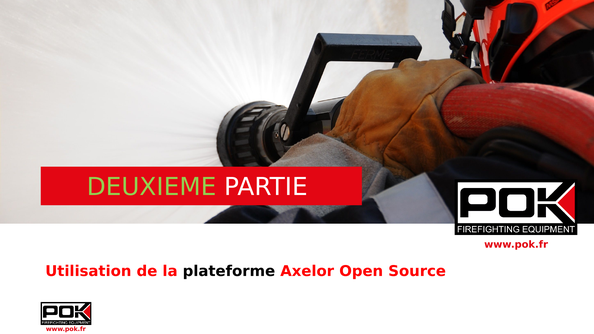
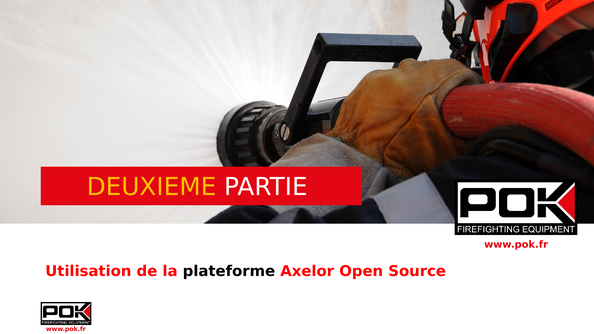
DEUXIEME colour: light green -> yellow (152, 187)
